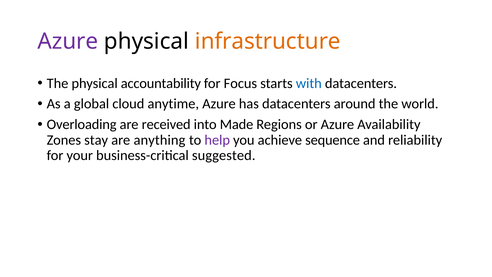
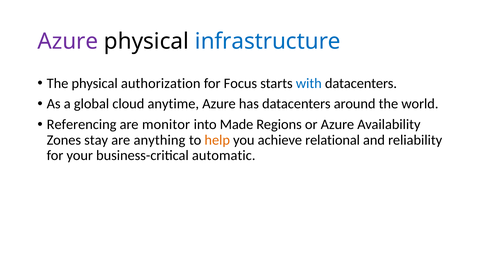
infrastructure colour: orange -> blue (268, 41)
accountability: accountability -> authorization (161, 83)
Overloading: Overloading -> Referencing (82, 124)
received: received -> monitor (166, 124)
help colour: purple -> orange (217, 140)
sequence: sequence -> relational (333, 140)
suggested: suggested -> automatic (224, 155)
